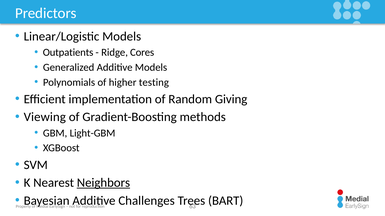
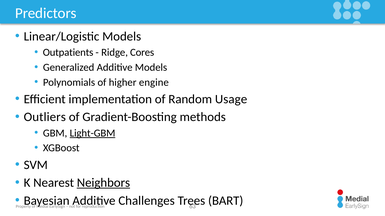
testing: testing -> engine (154, 82)
Giving: Giving -> Usage (231, 99)
Viewing: Viewing -> Outliers (45, 117)
Light-GBM underline: none -> present (93, 133)
